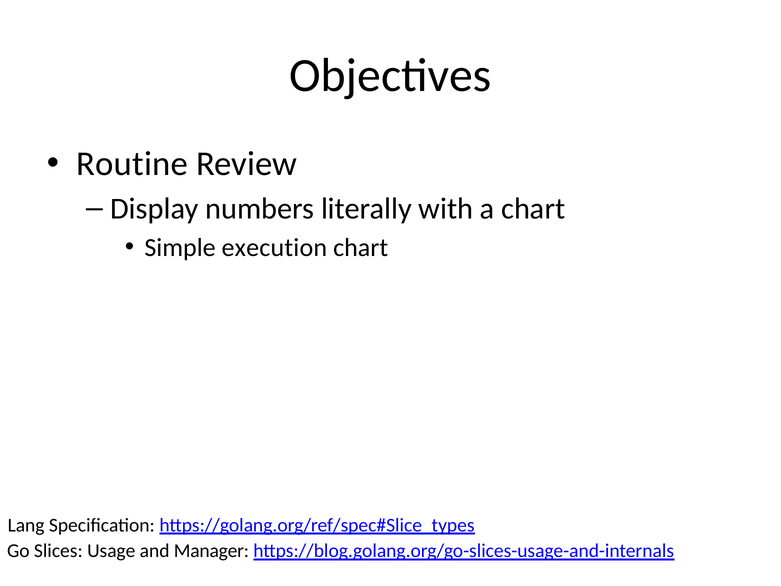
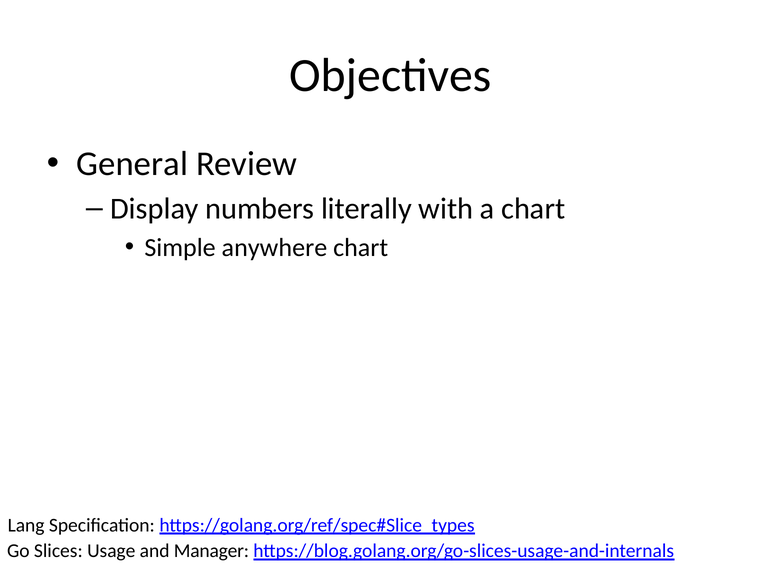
Routine: Routine -> General (132, 164)
execution: execution -> anywhere (274, 247)
